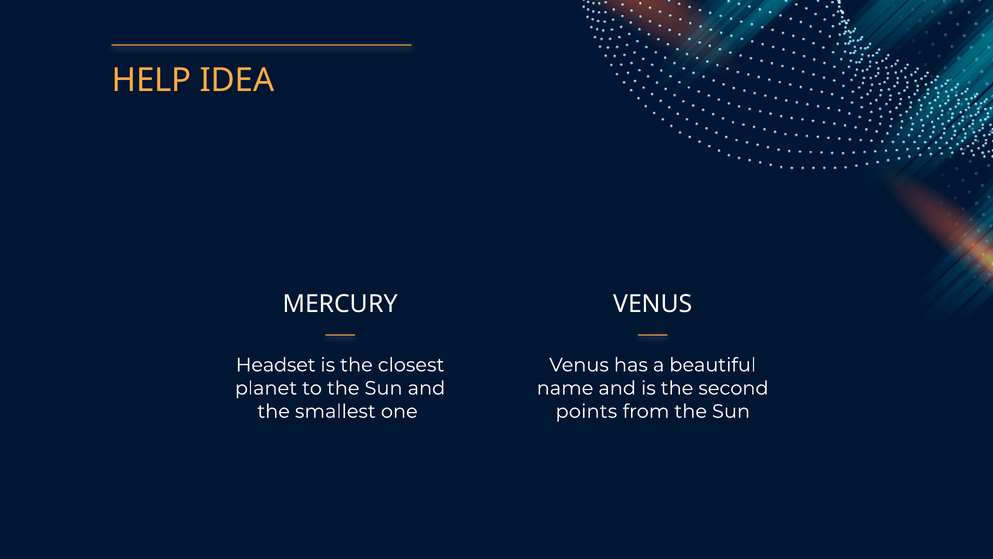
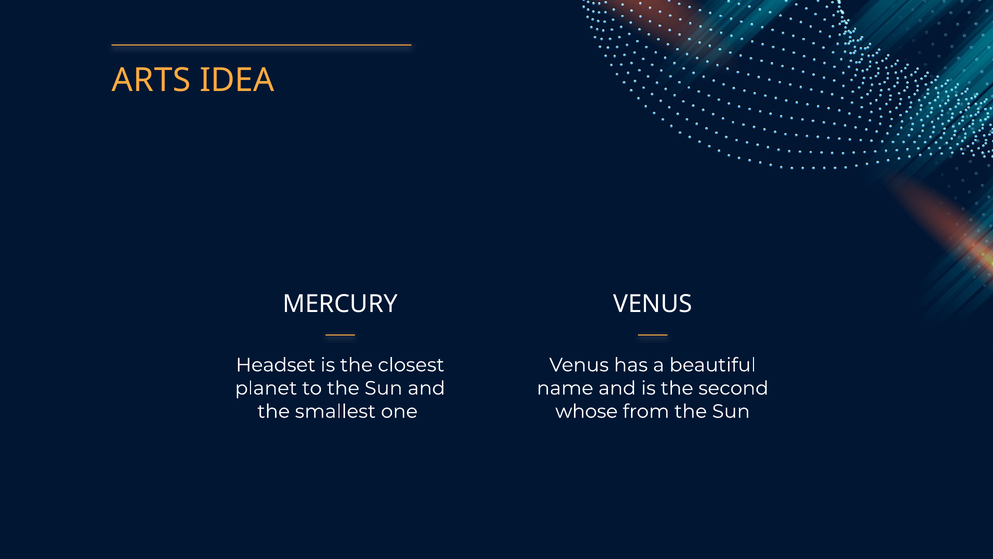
HELP: HELP -> ARTS (151, 80)
points: points -> whose (587, 411)
